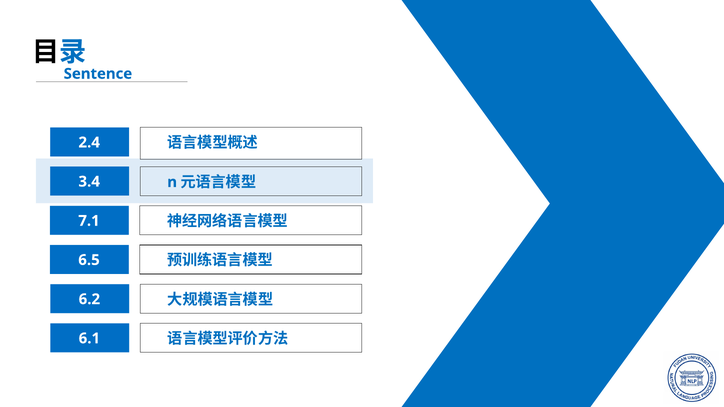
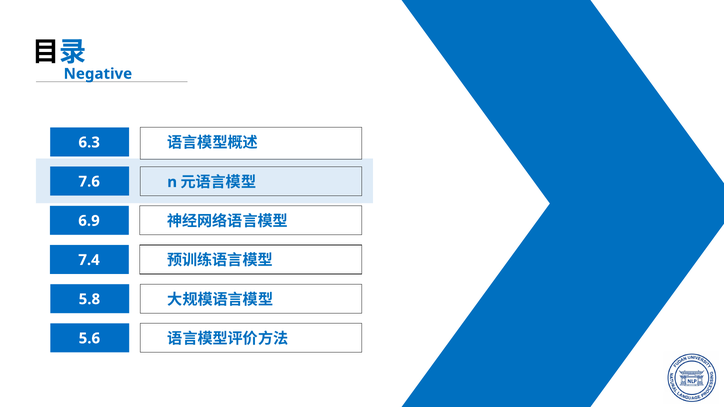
Sentence: Sentence -> Negative (98, 74)
2.4: 2.4 -> 6.3 (89, 143)
3.4: 3.4 -> 7.6 (89, 182)
7.1: 7.1 -> 6.9 (89, 221)
6.5: 6.5 -> 7.4 (89, 260)
6.2: 6.2 -> 5.8 (89, 299)
6.1: 6.1 -> 5.6 (89, 339)
